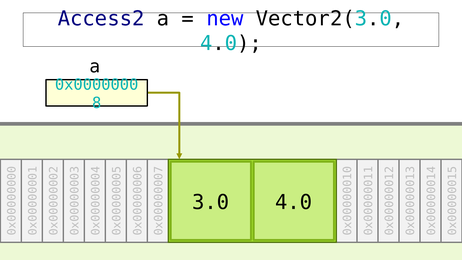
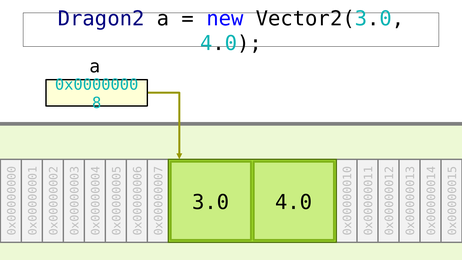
Access2: Access2 -> Dragon2 (101, 19)
